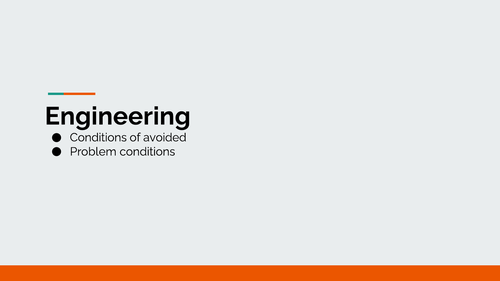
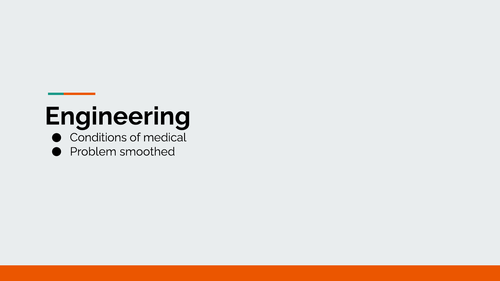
avoided: avoided -> medical (165, 138)
Problem conditions: conditions -> smoothed (147, 152)
